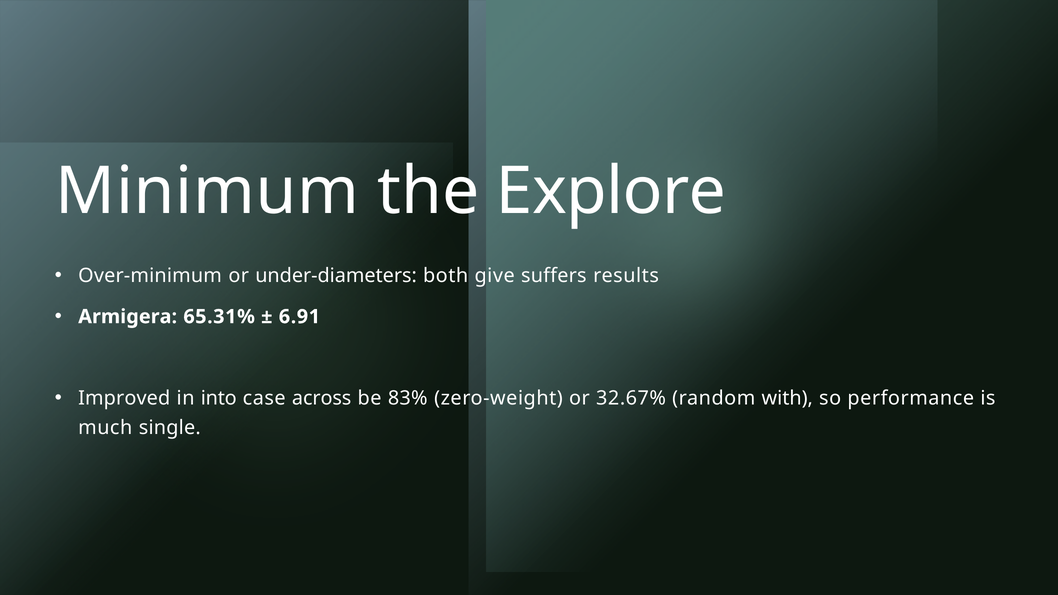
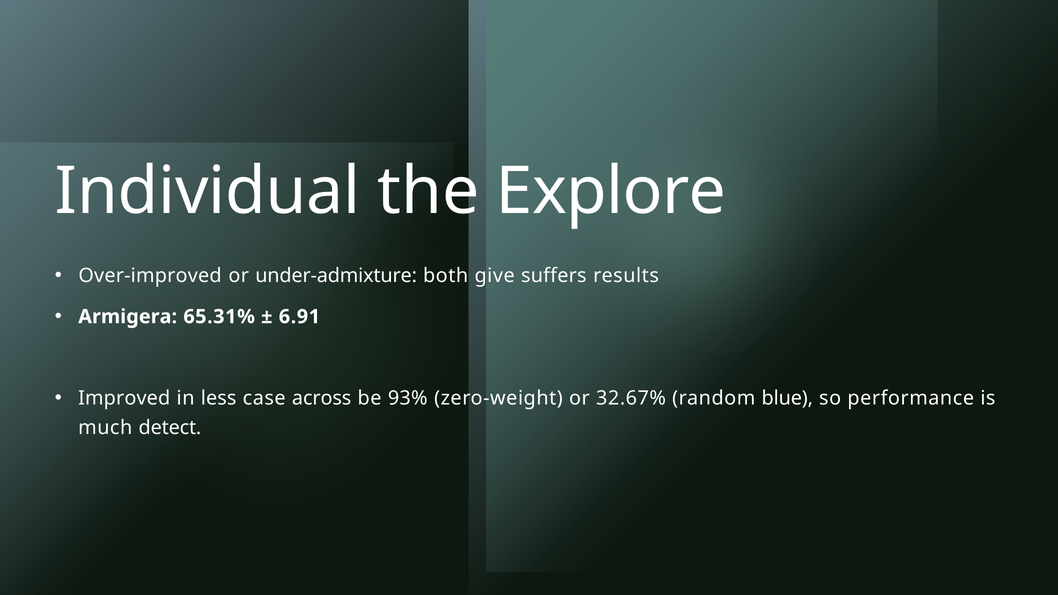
Minimum: Minimum -> Individual (208, 192)
Over-minimum: Over-minimum -> Over-improved (150, 276)
under-diameters: under-diameters -> under-admixture (336, 276)
into: into -> less (219, 398)
83%: 83% -> 93% (408, 398)
with: with -> blue (787, 398)
single: single -> detect (170, 428)
